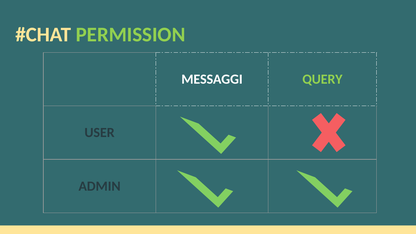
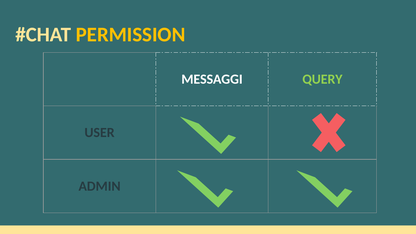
PERMISSION colour: light green -> yellow (131, 35)
